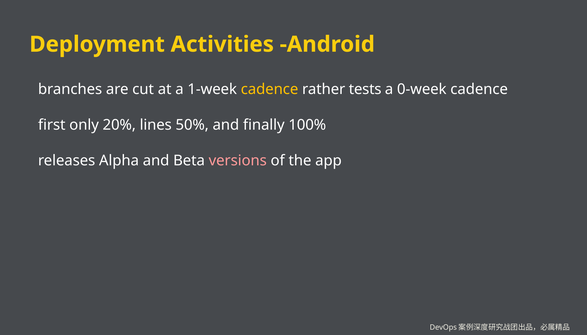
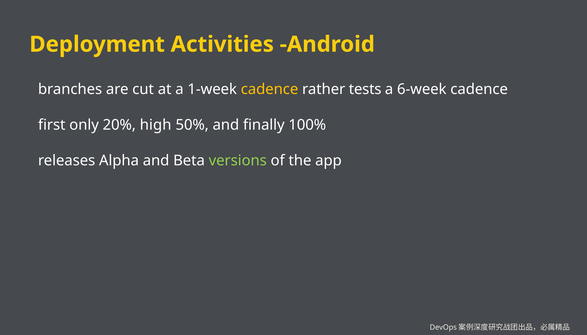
0-week: 0-week -> 6-week (422, 89)
lines: lines -> high (156, 125)
versions colour: pink -> light green (238, 160)
